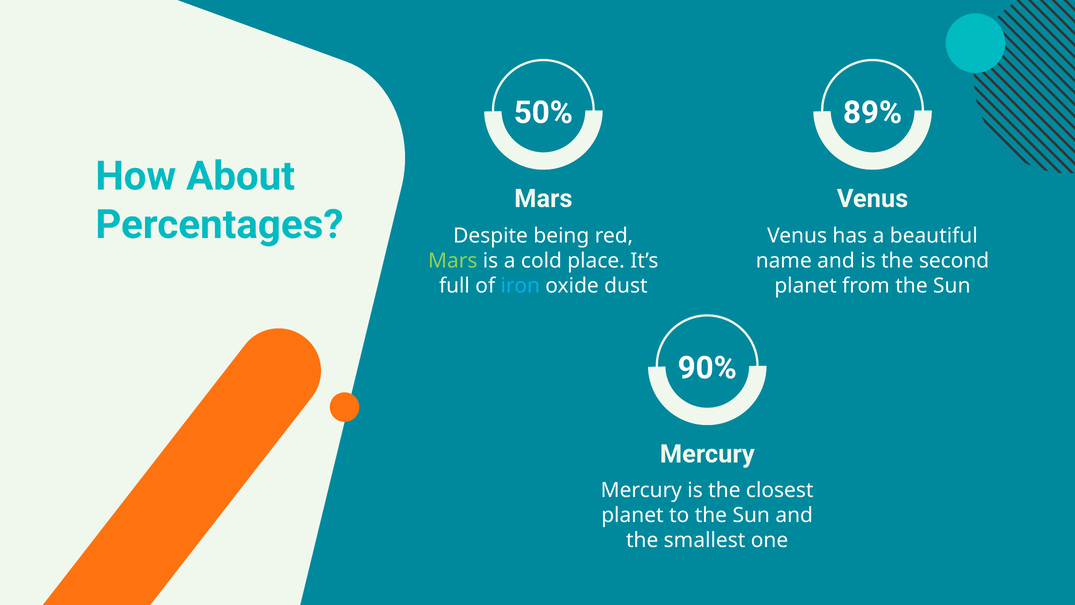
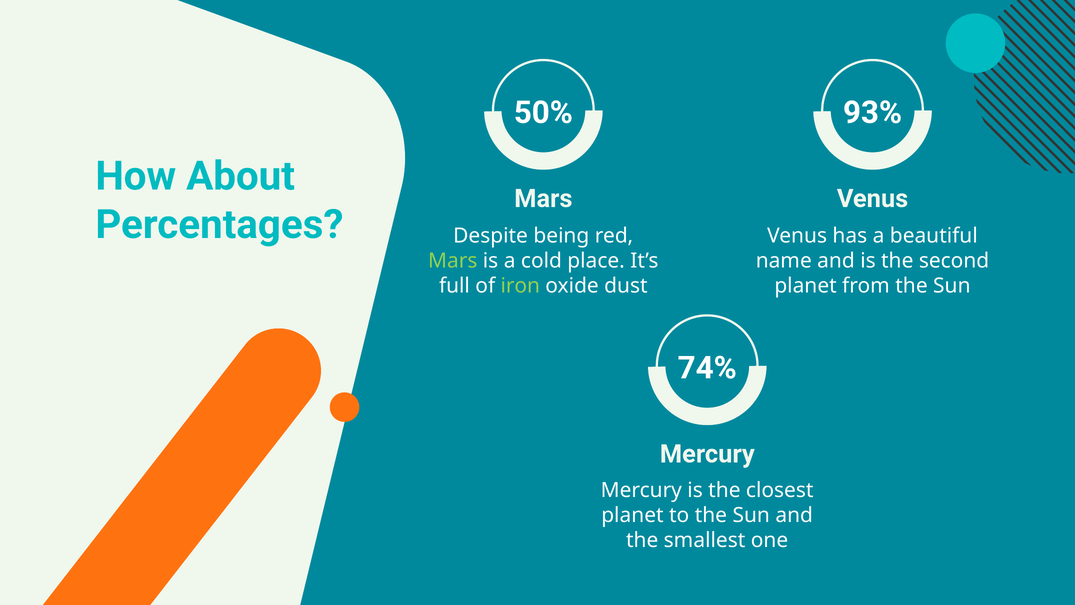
89%: 89% -> 93% (873, 113)
iron colour: light blue -> light green (520, 286)
90%: 90% -> 74% (707, 368)
